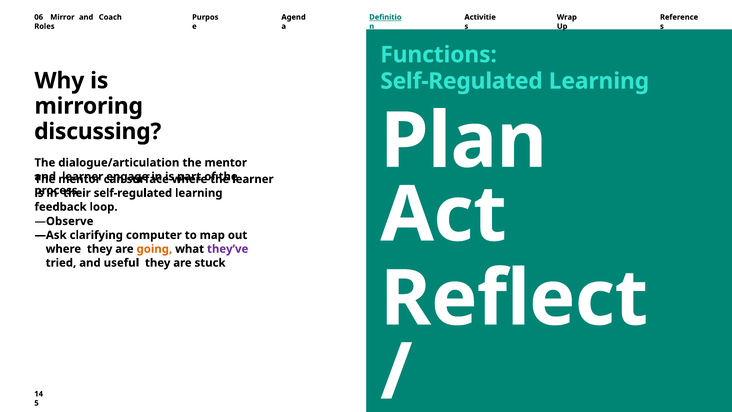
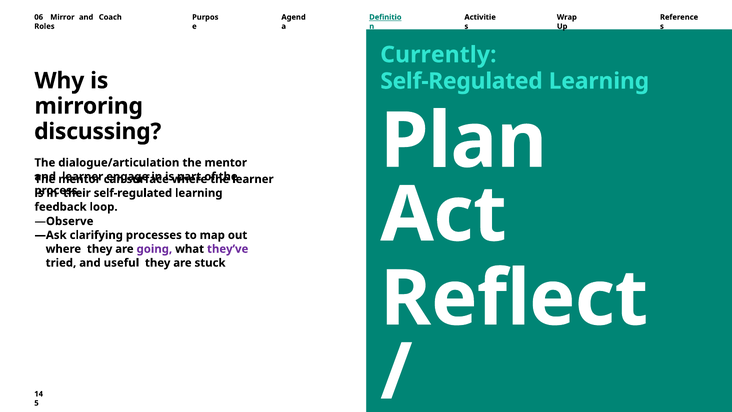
Functions: Functions -> Currently (438, 55)
computer: computer -> processes (154, 235)
going colour: orange -> purple (154, 249)
